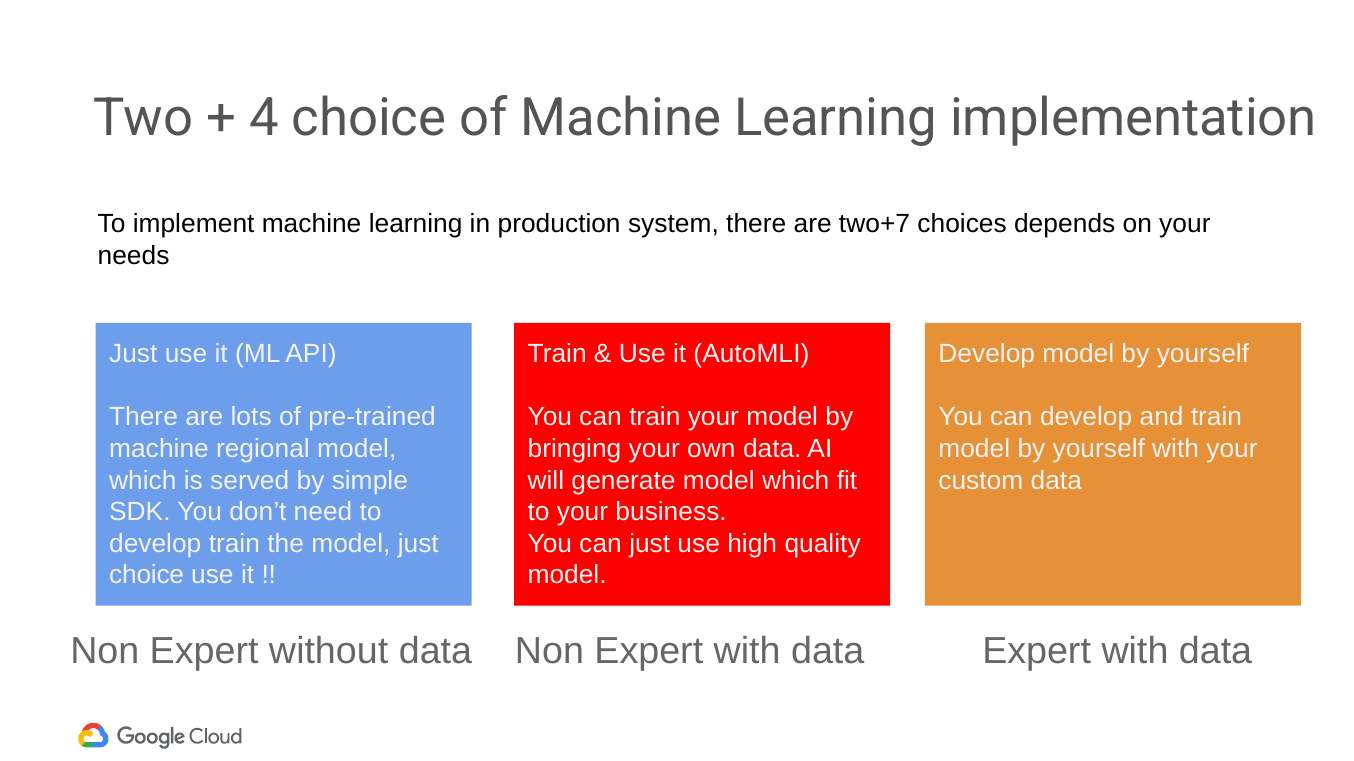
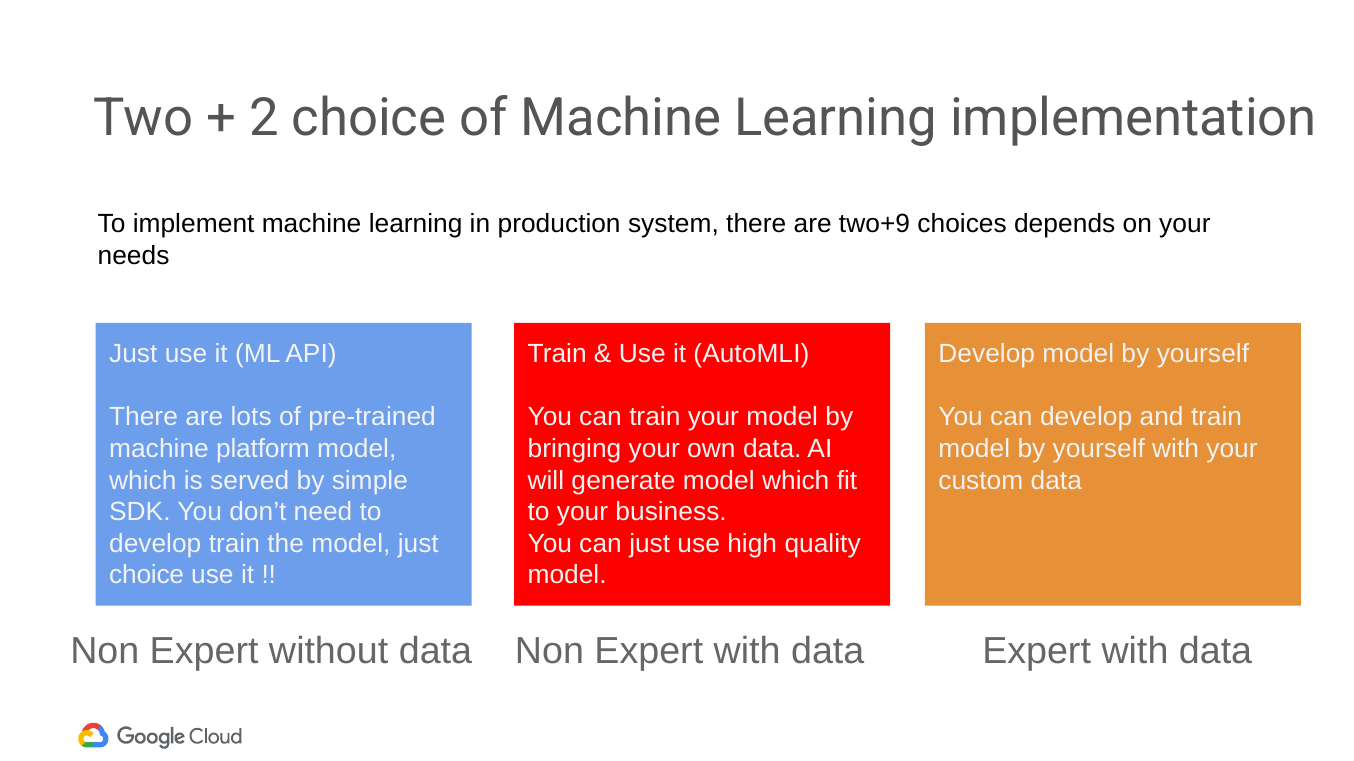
4: 4 -> 2 (264, 118)
two+7: two+7 -> two+9 (875, 224)
regional: regional -> platform (263, 449)
